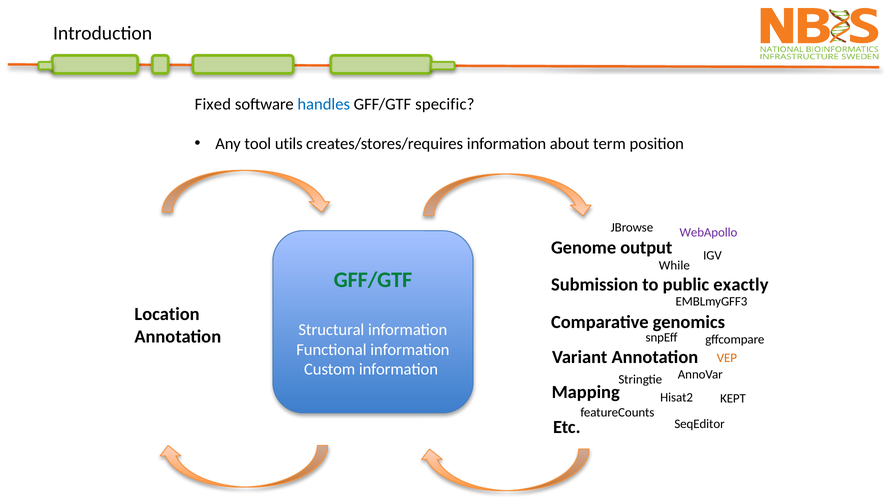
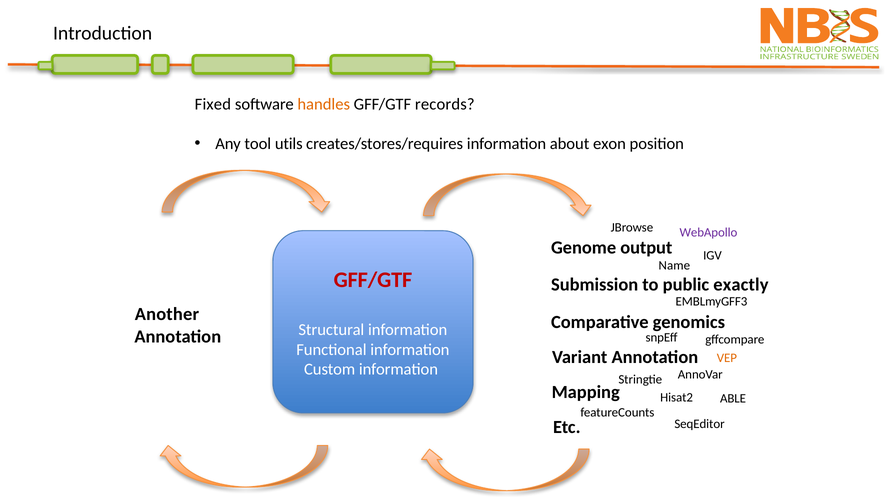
handles colour: blue -> orange (324, 104)
specific: specific -> records (445, 104)
term: term -> exon (609, 144)
While: While -> Name (674, 266)
GFF/GTF colour: green -> red (373, 280)
Location: Location -> Another (167, 314)
KEPT: KEPT -> ABLE (733, 398)
